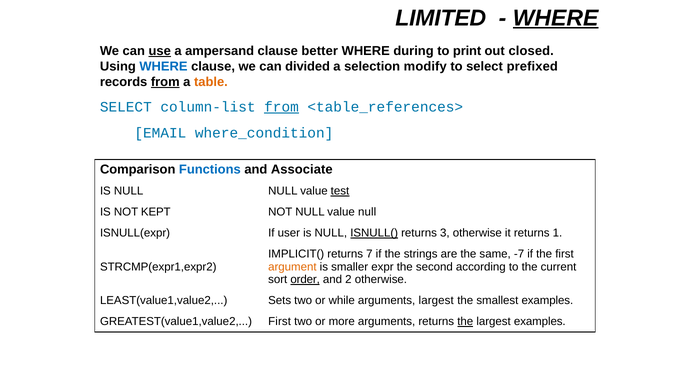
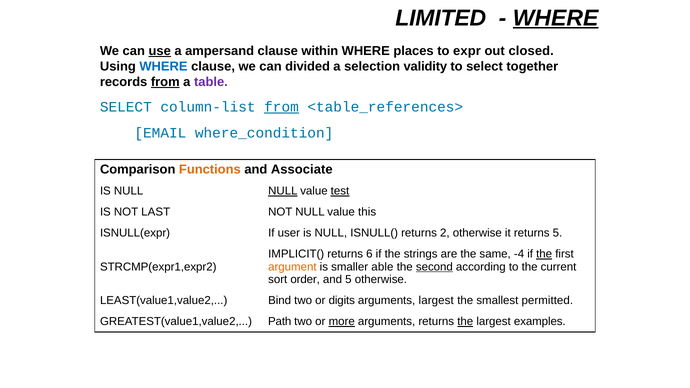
better: better -> within (320, 51)
during: during -> places (414, 51)
print: print -> expr (467, 51)
modify: modify -> validity (425, 67)
prefixed: prefixed -> together (532, 67)
table colour: orange -> purple (211, 82)
Functions colour: blue -> orange (210, 170)
NULL underline: none -> present (283, 191)
KEPT: KEPT -> LAST (156, 212)
value null: null -> this (367, 212)
ISNULL( underline: present -> none (374, 233)
3: 3 -> 2 (445, 233)
returns 1: 1 -> 5 (557, 233)
7: 7 -> 6 (369, 254)
-7: -7 -> -4 (519, 254)
the underline: none -> present (544, 254)
expr: expr -> able (382, 267)
second underline: none -> present (434, 267)
order underline: present -> none (305, 280)
and 2: 2 -> 5 (348, 280)
Sets: Sets -> Bind (280, 301)
while: while -> digits (342, 301)
smallest examples: examples -> permitted (547, 301)
GREATEST(value1,value2 First: First -> Path (280, 322)
more underline: none -> present (342, 322)
